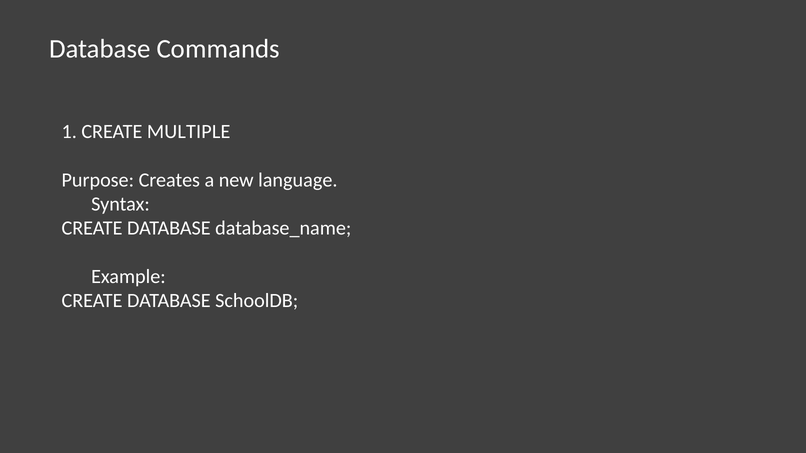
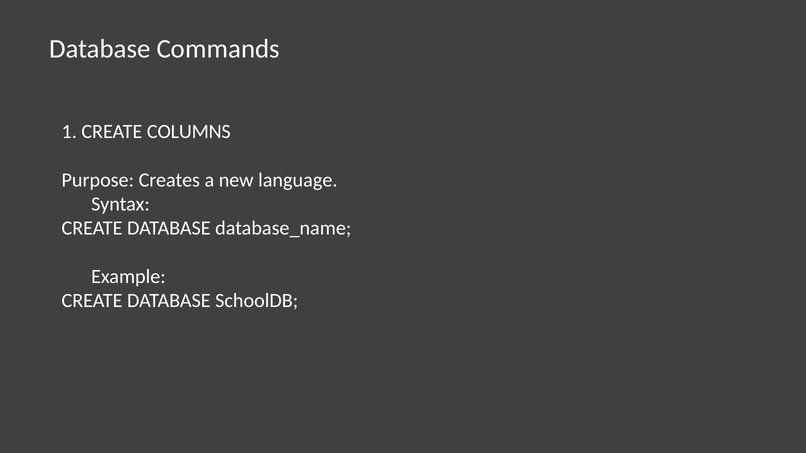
MULTIPLE: MULTIPLE -> COLUMNS (189, 132)
